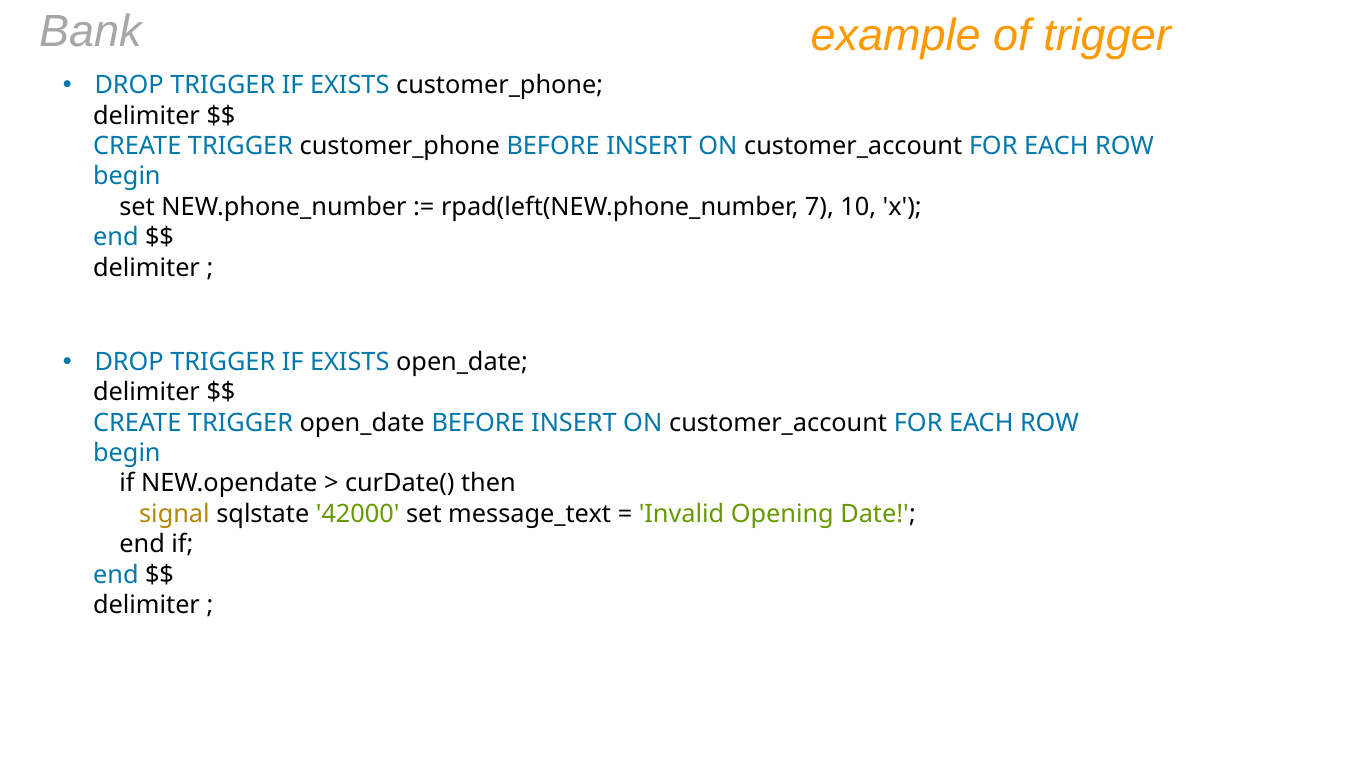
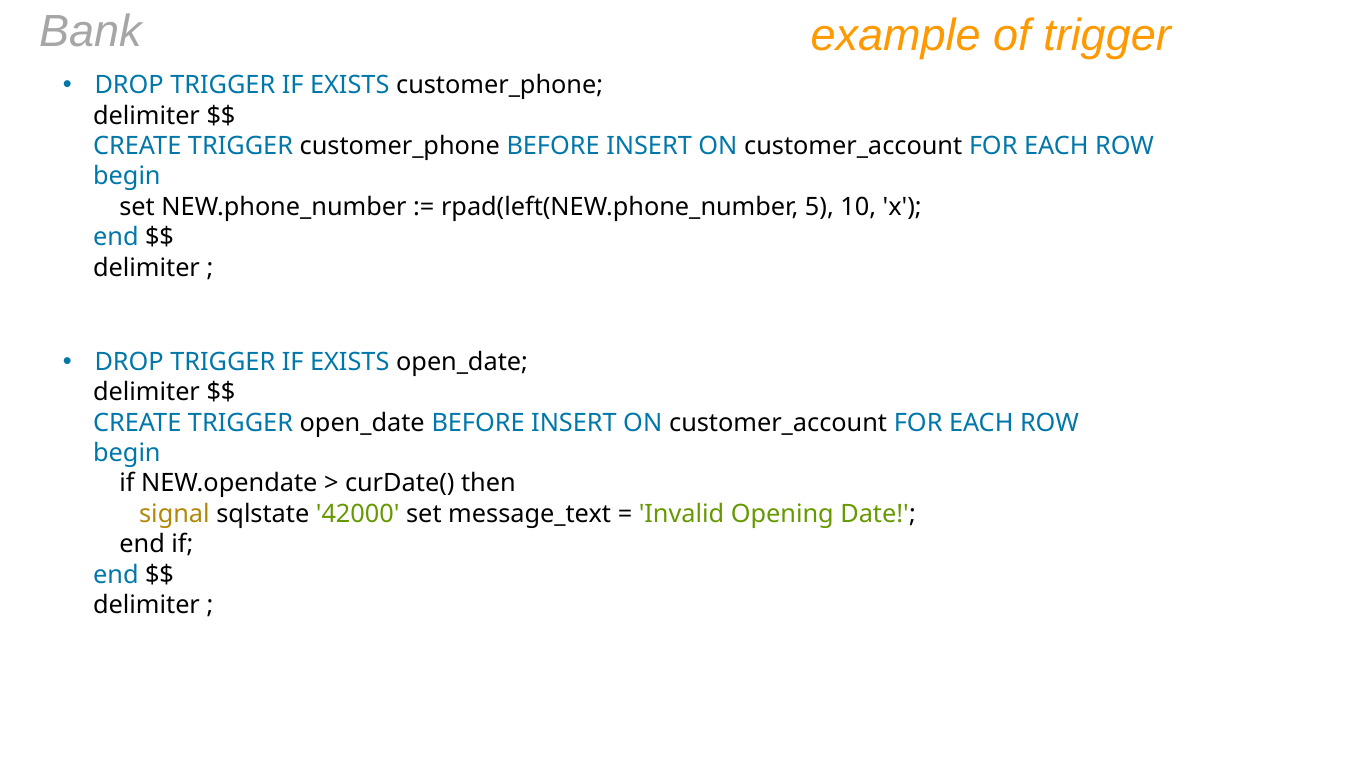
7: 7 -> 5 (819, 207)
